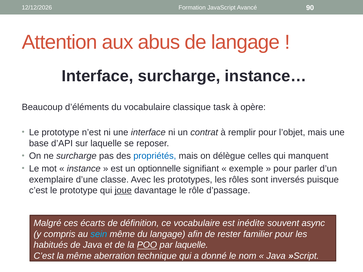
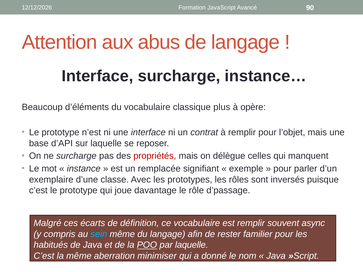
task: task -> plus (222, 107)
propriétés colour: blue -> red (155, 156)
optionnelle: optionnelle -> remplacée (159, 169)
joue underline: present -> none (123, 191)
est inédite: inédite -> remplir (251, 223)
technique: technique -> minimiser (157, 256)
